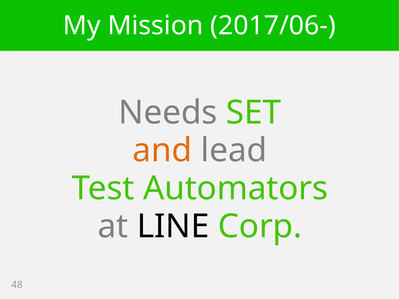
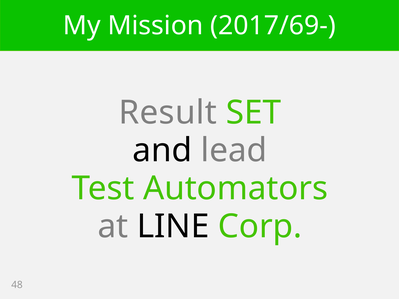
2017/06-: 2017/06- -> 2017/69- (273, 26)
Needs: Needs -> Result (168, 113)
and colour: orange -> black (162, 151)
